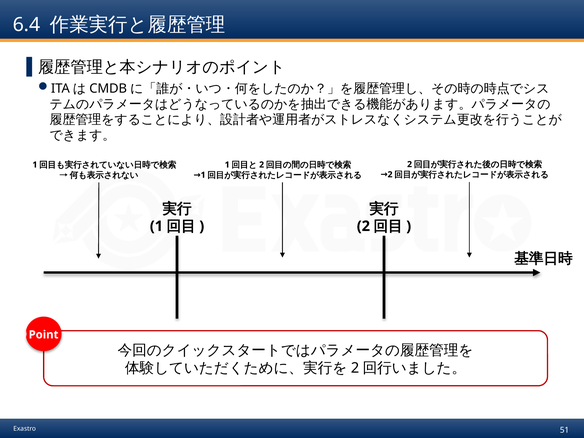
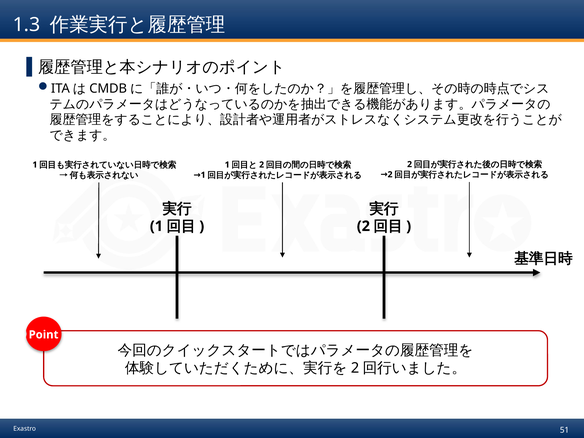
6.4: 6.4 -> 1.3 (26, 25)
